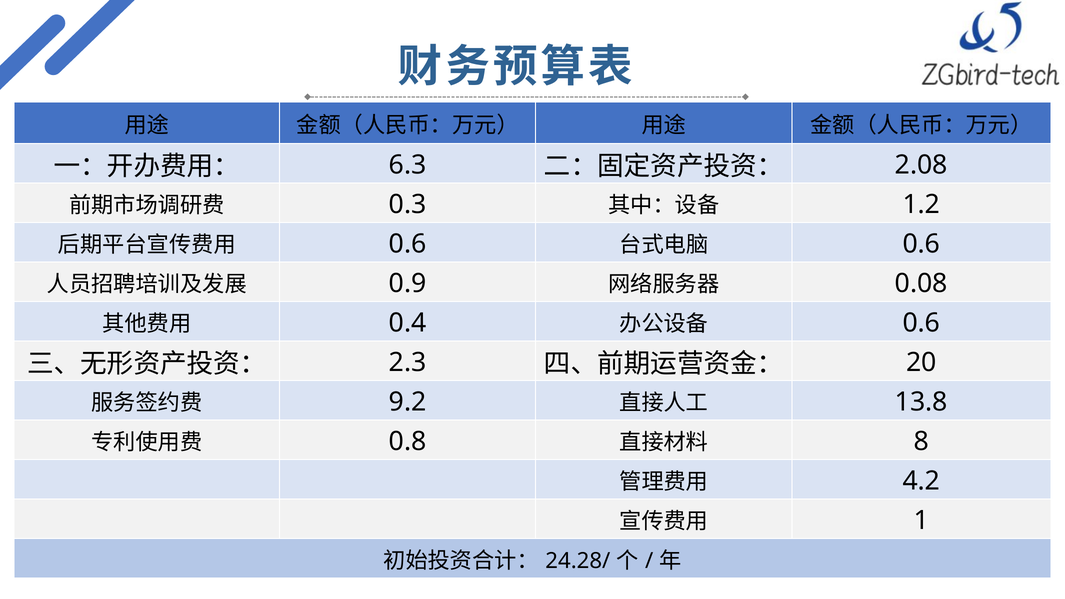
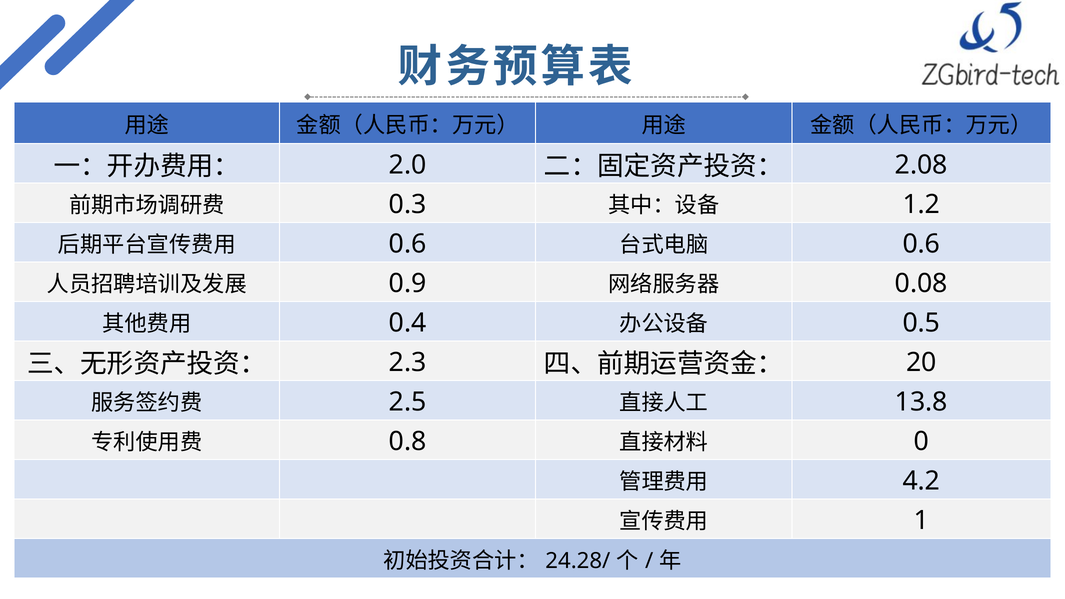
6.3: 6.3 -> 2.0 (408, 165)
0.6: 0.6 -> 0.5 (921, 323)
9.2: 9.2 -> 2.5 (408, 402)
8: 8 -> 0 (921, 441)
